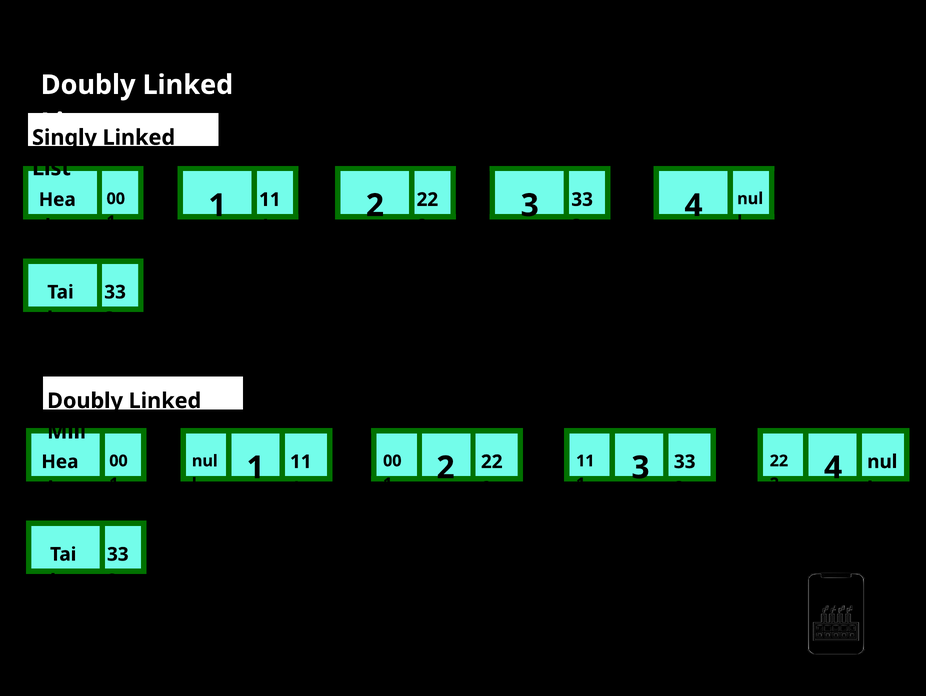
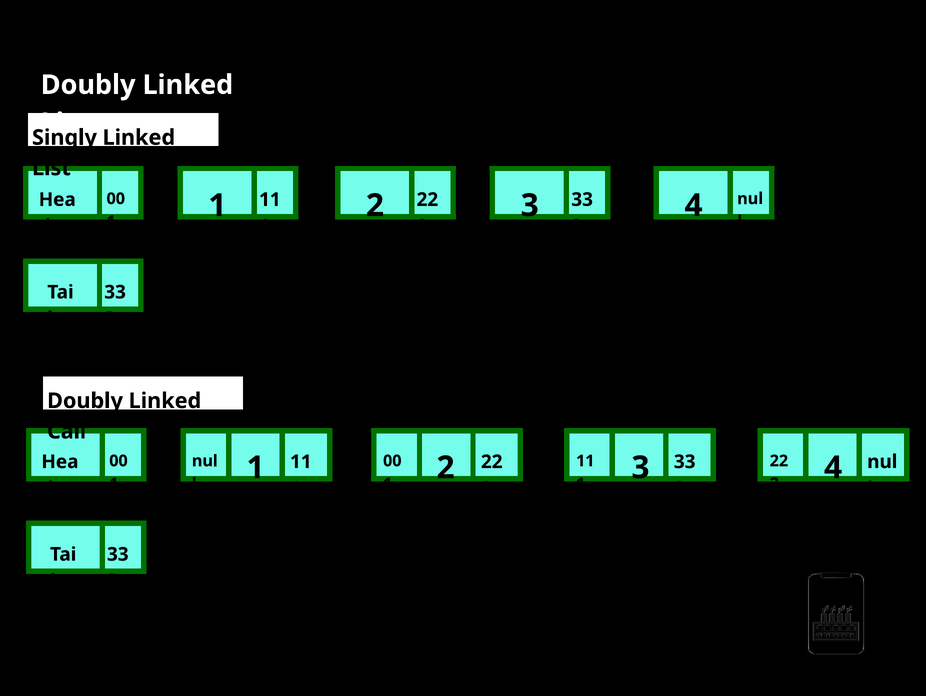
Mill: Mill -> Call (67, 431)
